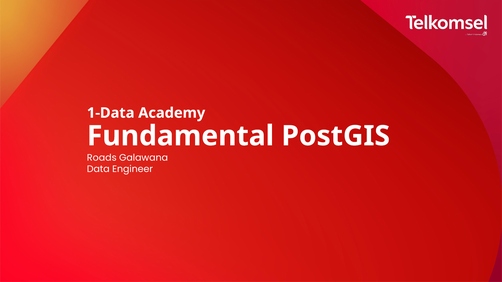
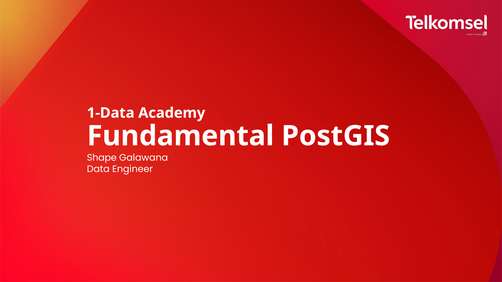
Roads: Roads -> Shape (102, 158)
